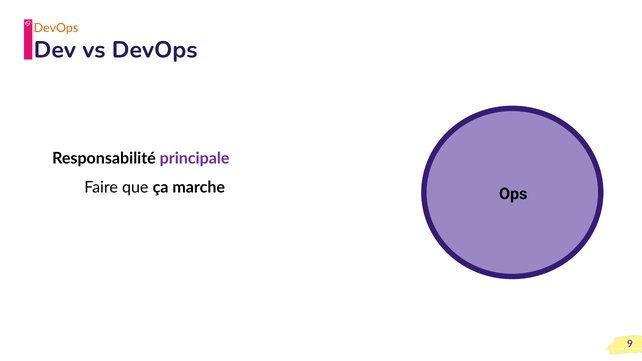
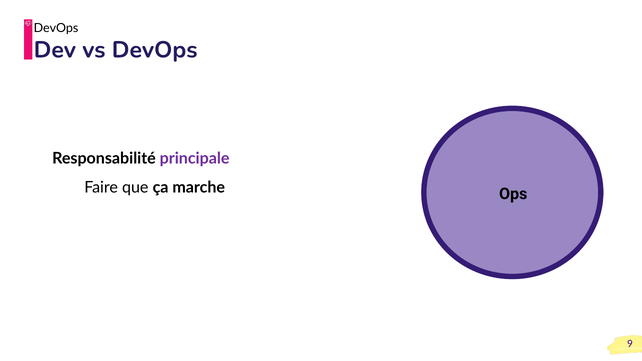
DevOps colour: orange -> black (56, 28)
